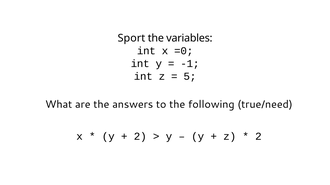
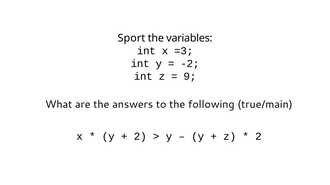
=0: =0 -> =3 (184, 51)
-1: -1 -> -2 (190, 64)
5: 5 -> 9 (190, 77)
true/need: true/need -> true/main (265, 105)
